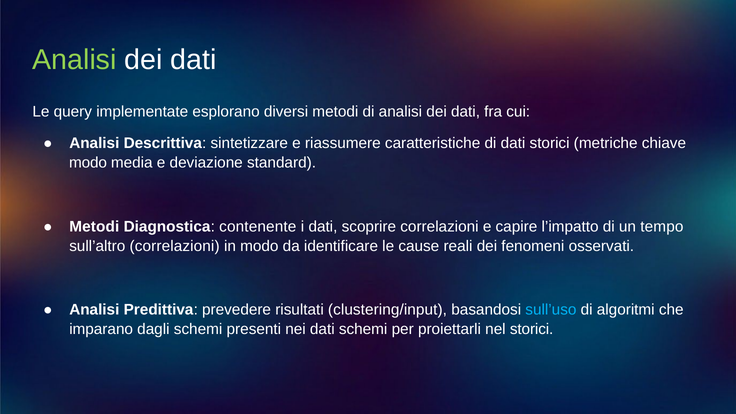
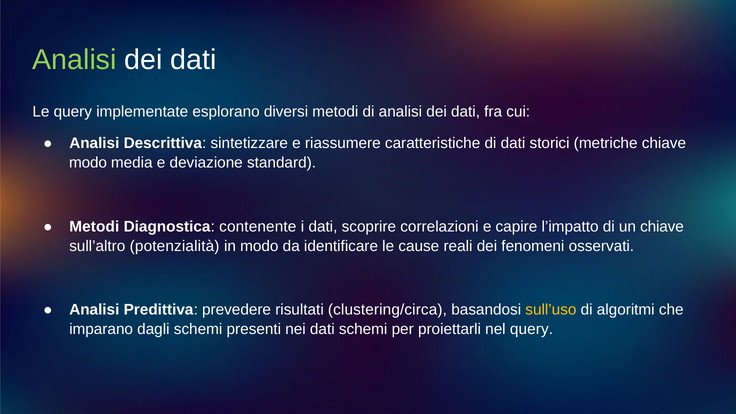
un tempo: tempo -> chiave (662, 227)
sull’altro correlazioni: correlazioni -> potenzialità (175, 246)
clustering/input: clustering/input -> clustering/circa (387, 310)
sull’uso colour: light blue -> yellow (551, 310)
nel storici: storici -> query (532, 329)
